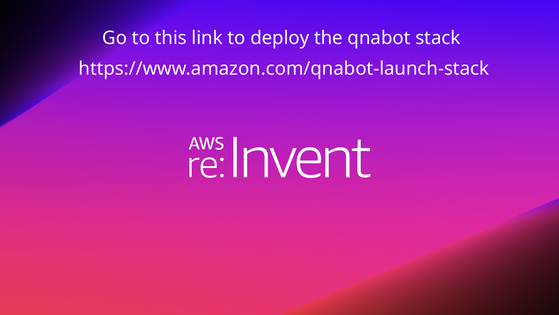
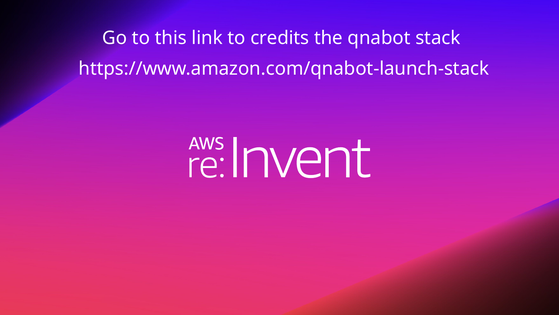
deploy: deploy -> credits (280, 38)
